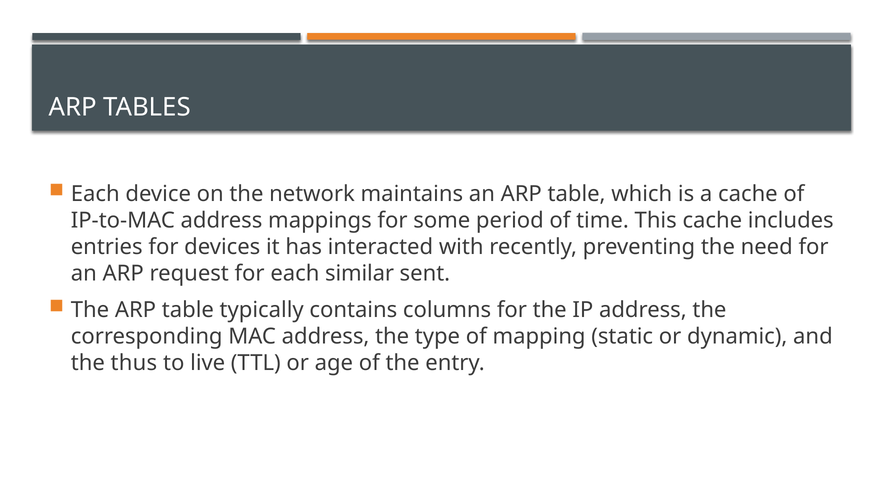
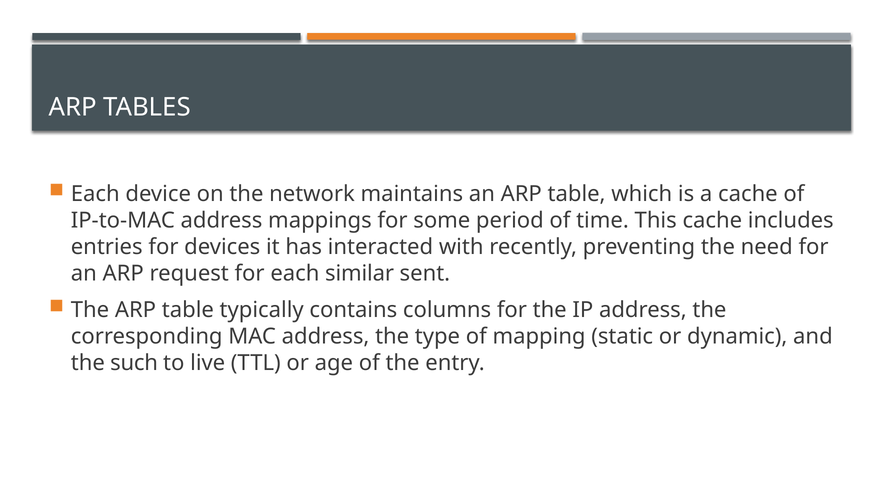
thus: thus -> such (134, 363)
